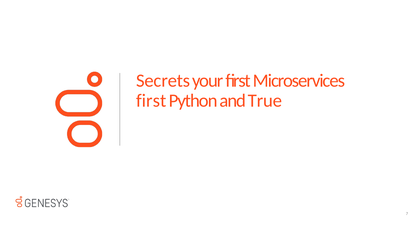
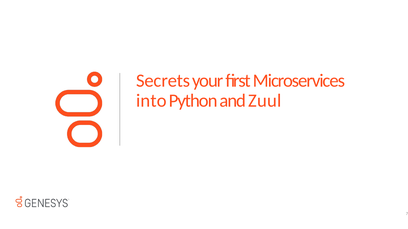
first: first -> into (151, 101)
True: True -> Zuul (265, 101)
